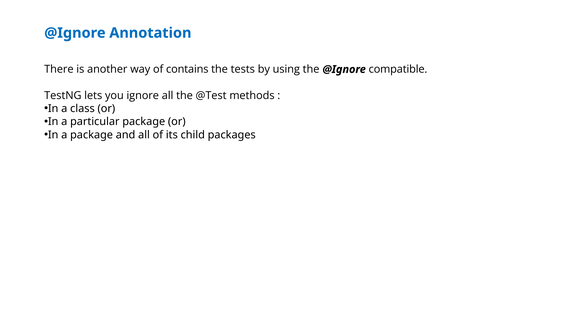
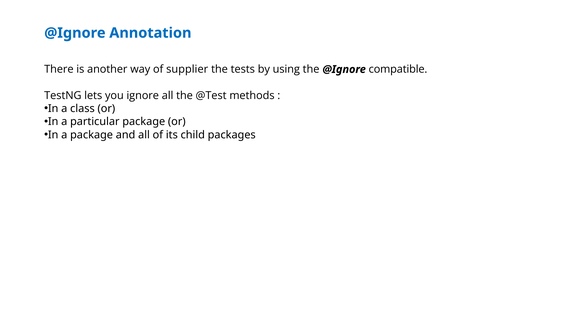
contains: contains -> supplier (187, 69)
